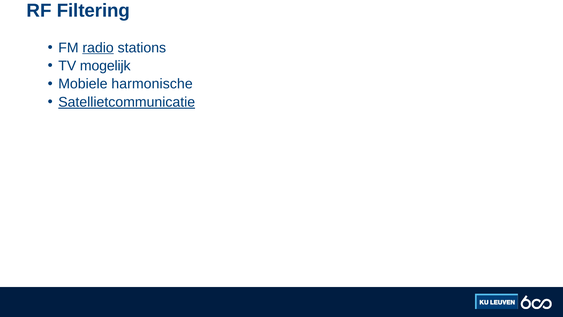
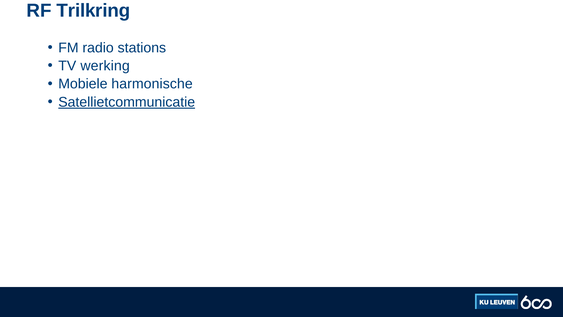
Filtering: Filtering -> Trilkring (93, 11)
radio underline: present -> none (98, 48)
mogelijk: mogelijk -> werking (105, 66)
